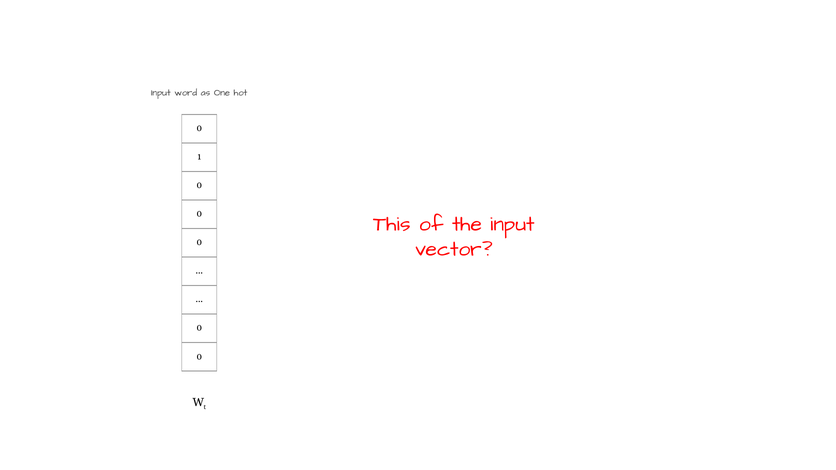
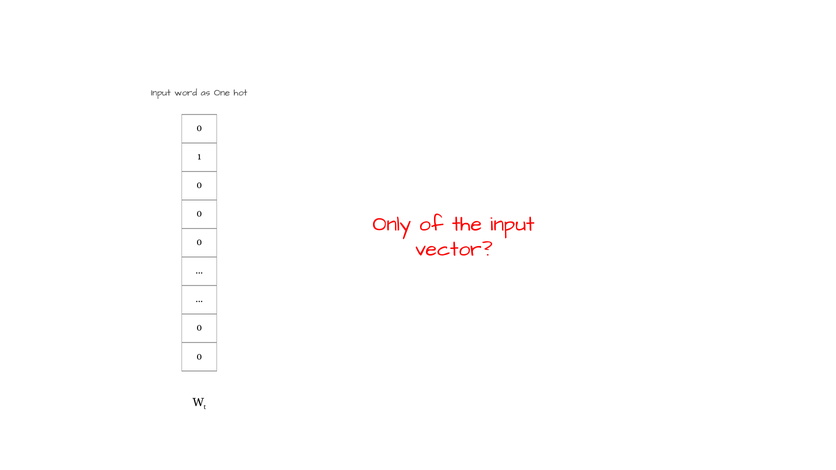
This: This -> Only (392, 224)
